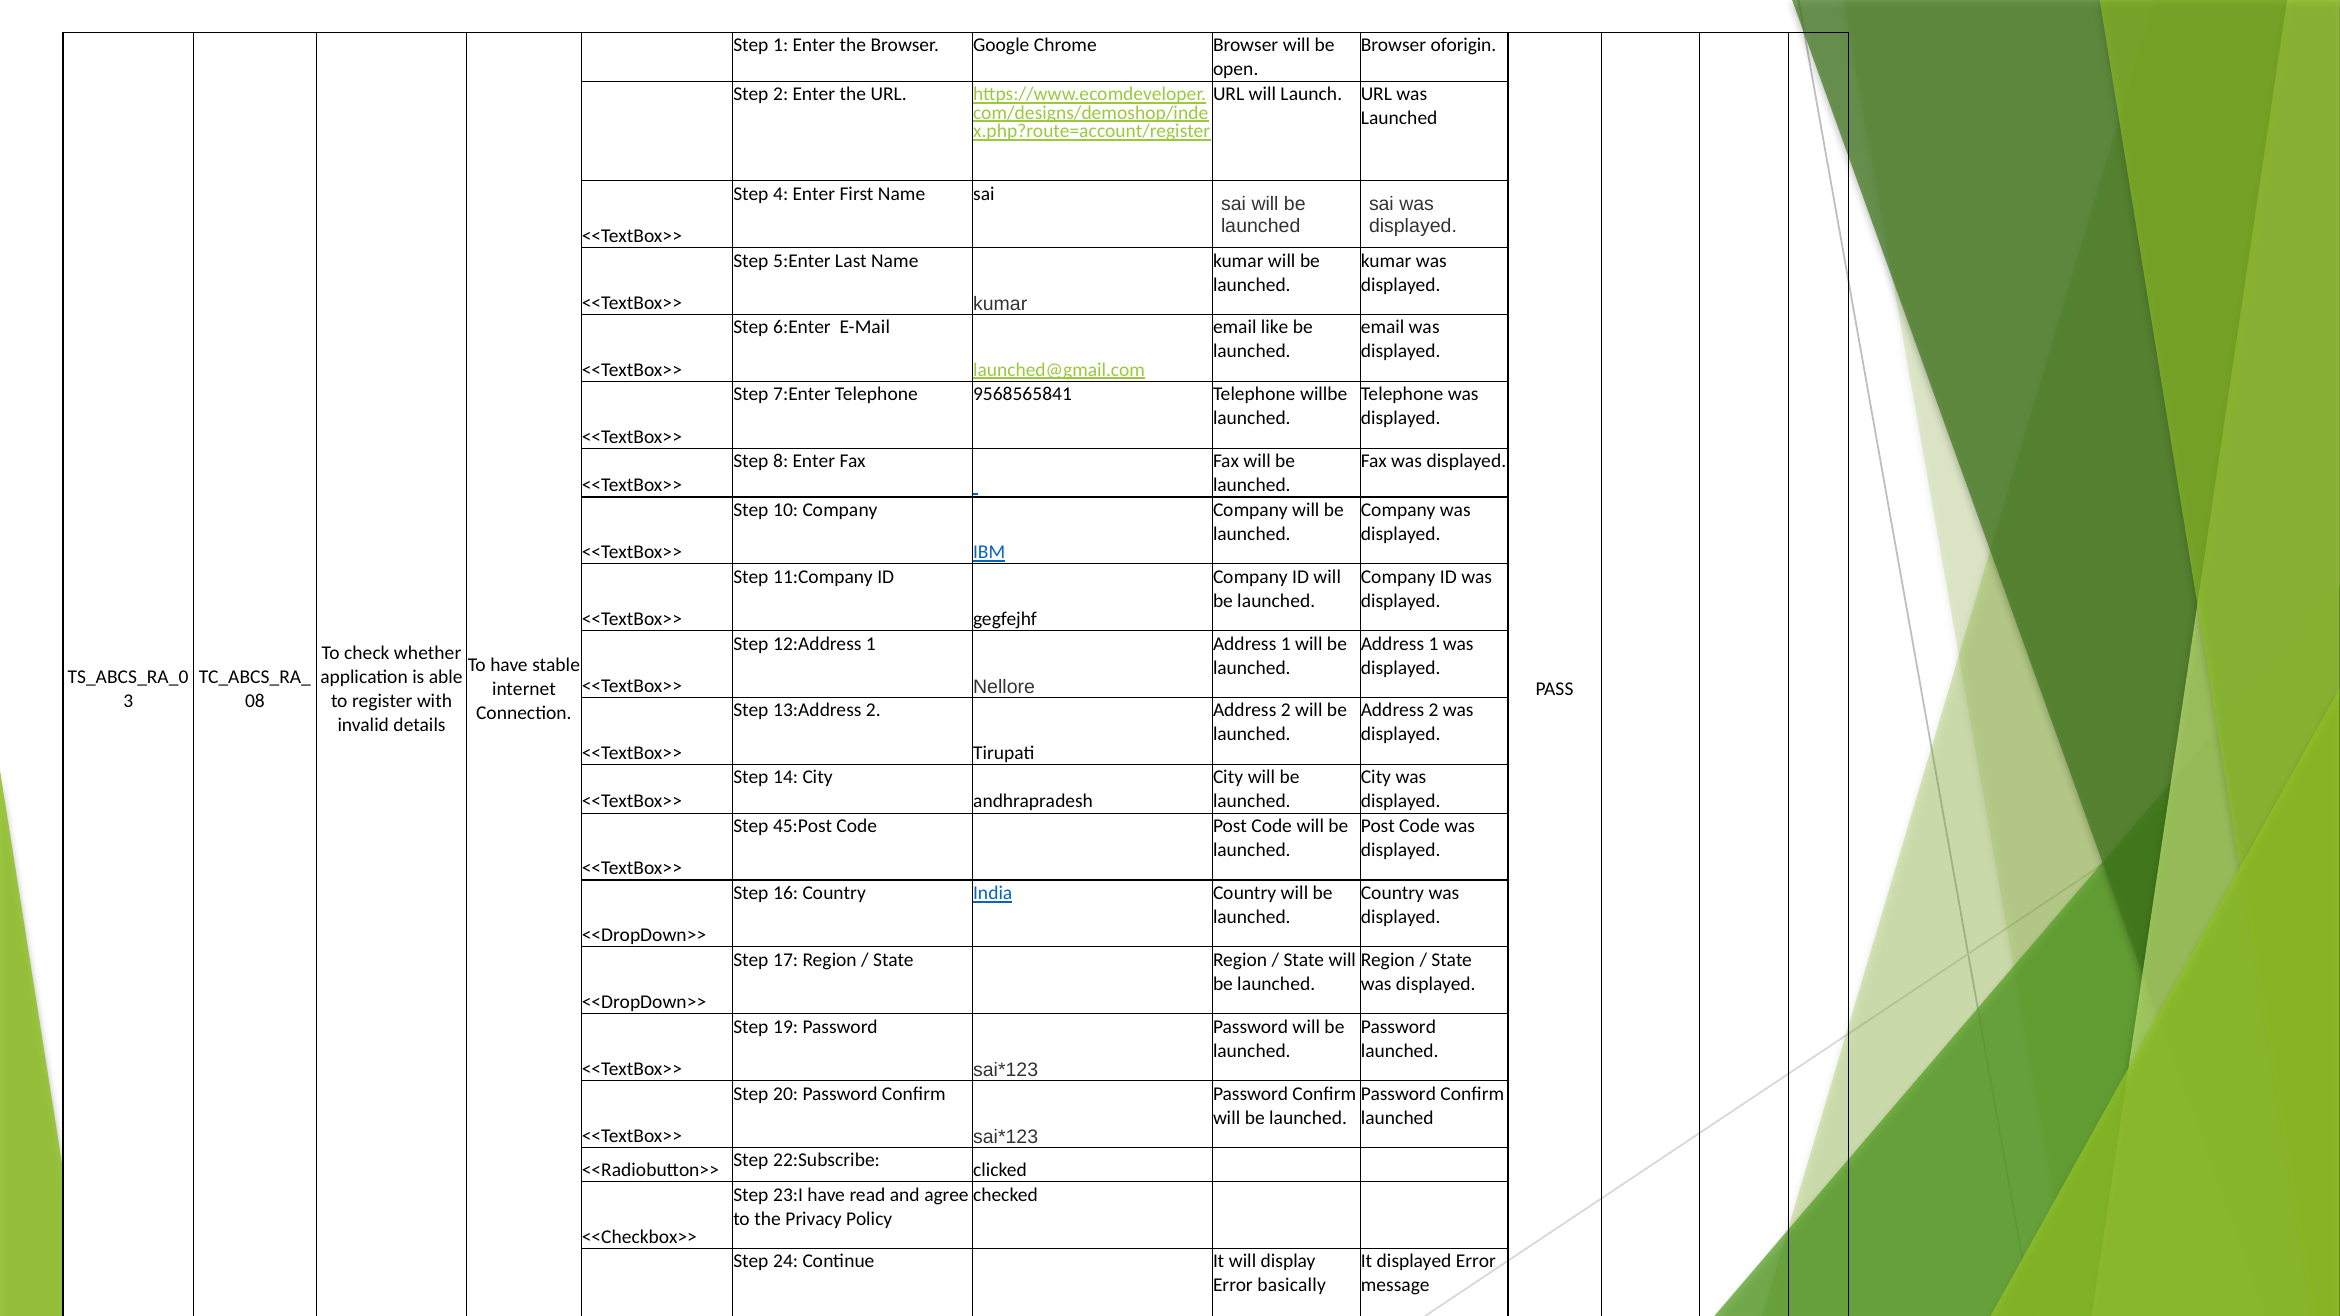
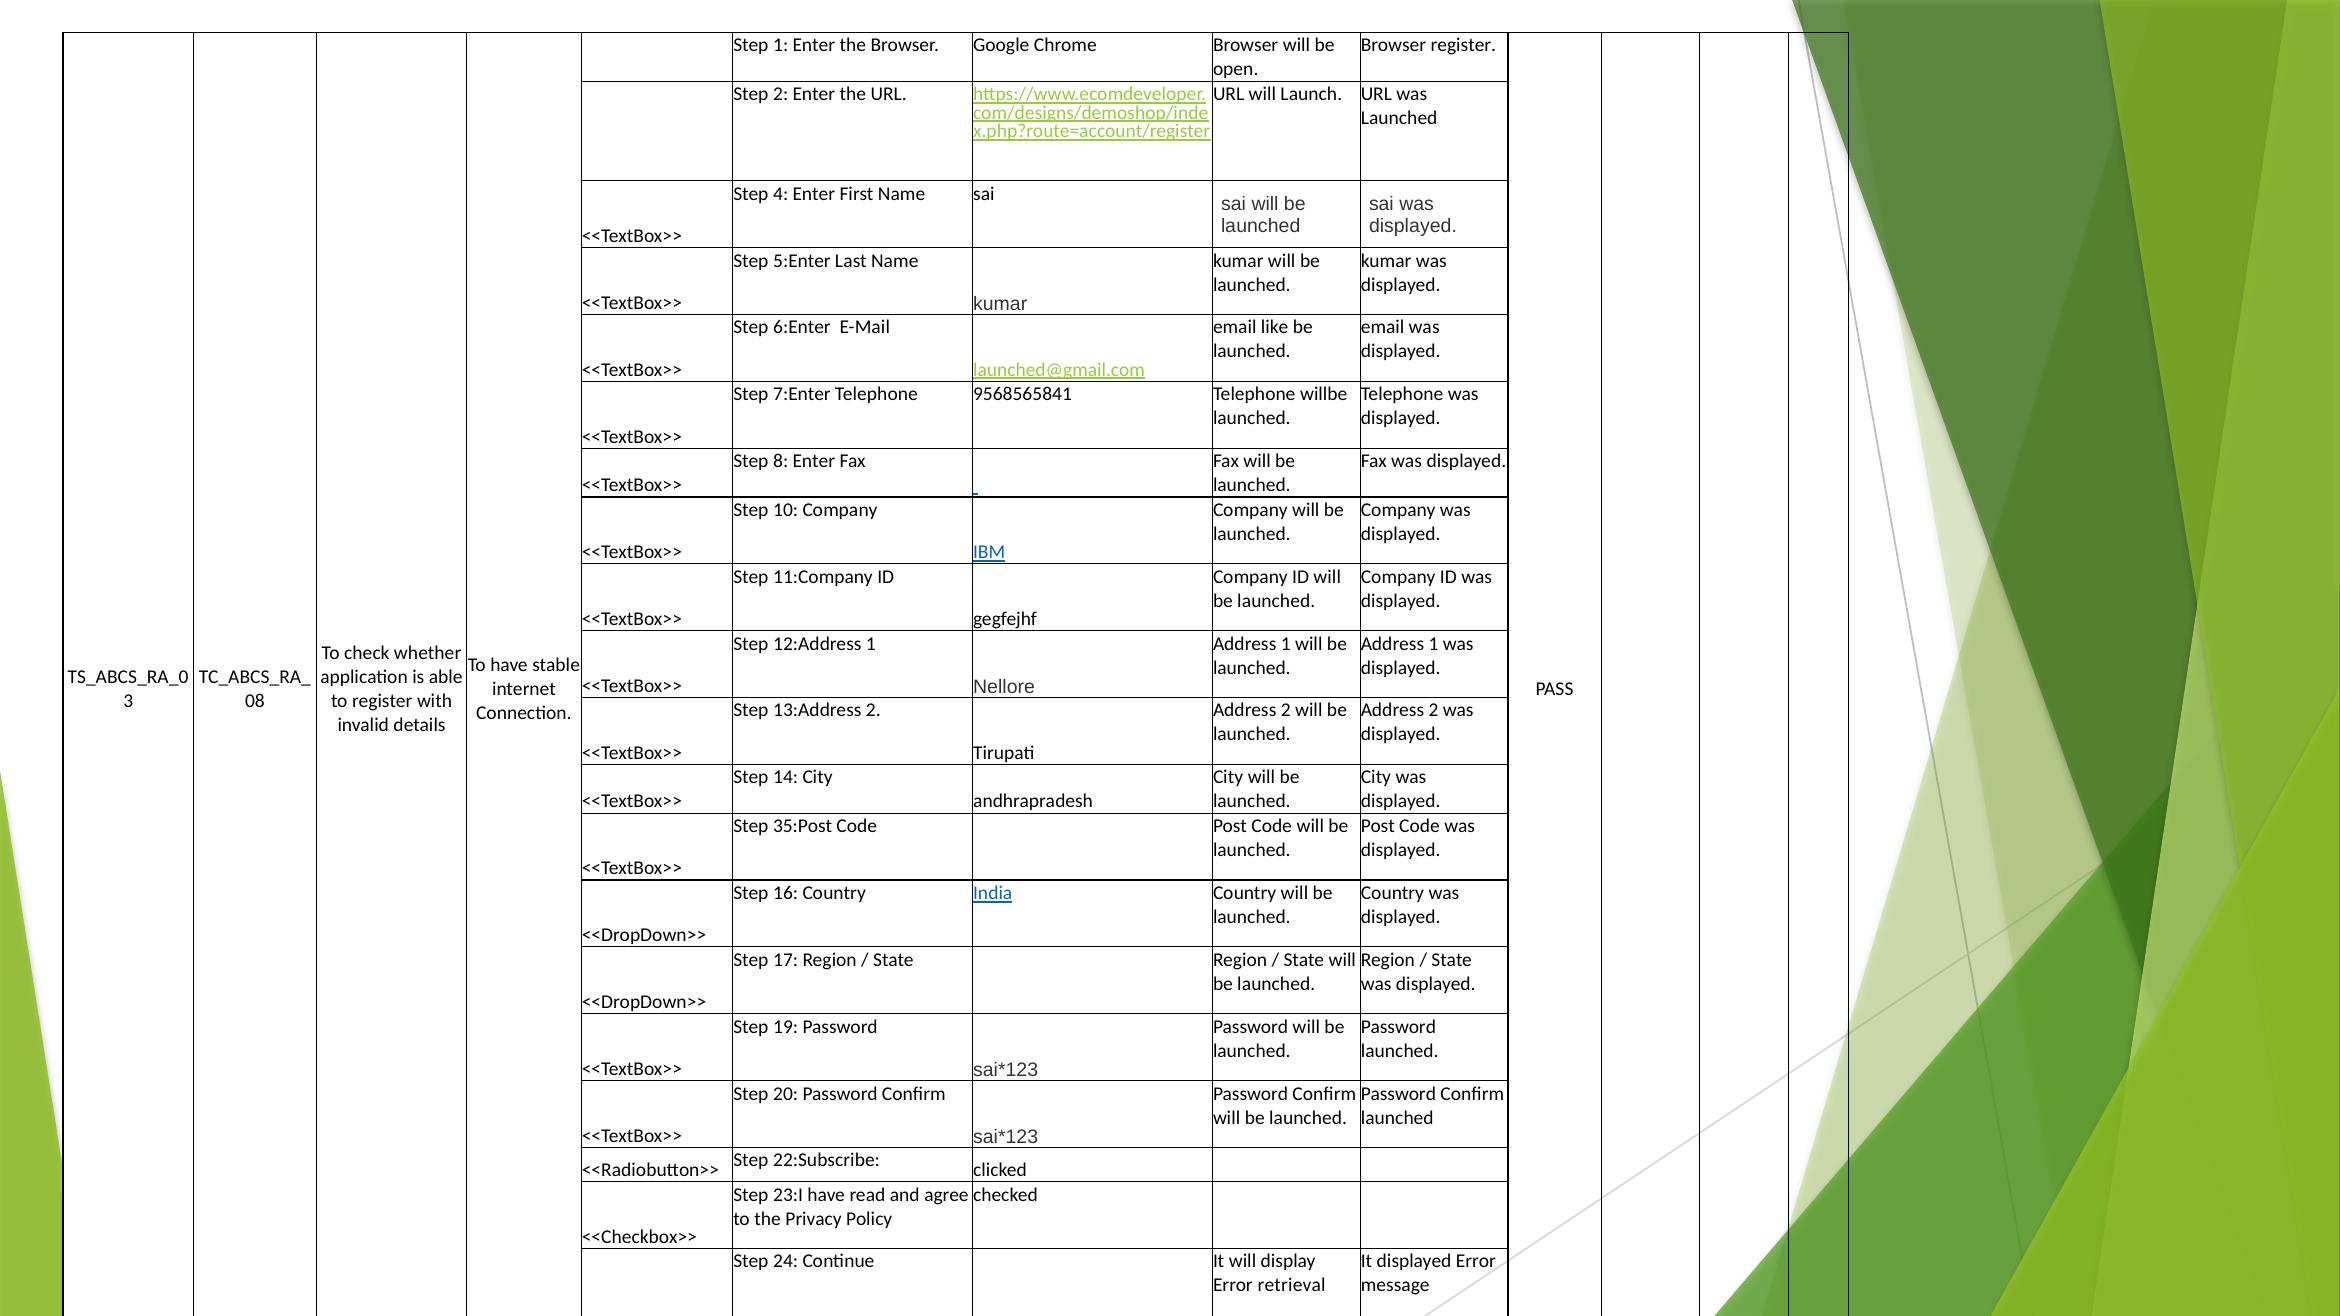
Browser oforigin: oforigin -> register (1463, 45)
45:Post: 45:Post -> 35:Post (803, 826)
basically: basically -> retrieval (1292, 1286)
